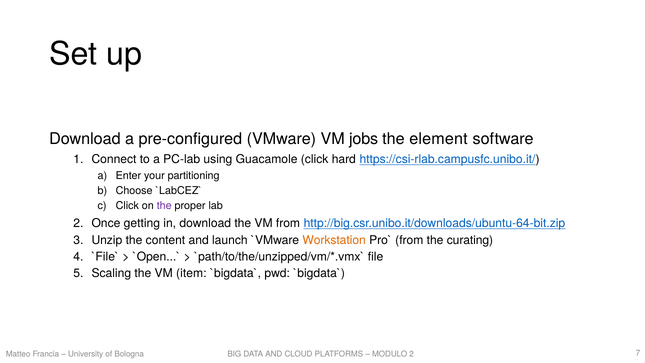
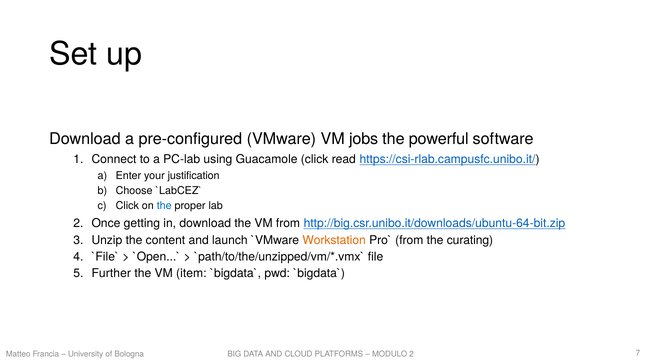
element: element -> powerful (439, 139)
hard: hard -> read (344, 159)
partitioning: partitioning -> justification (194, 176)
the colour: purple -> blue (164, 206)
Scaling: Scaling -> Further (111, 273)
